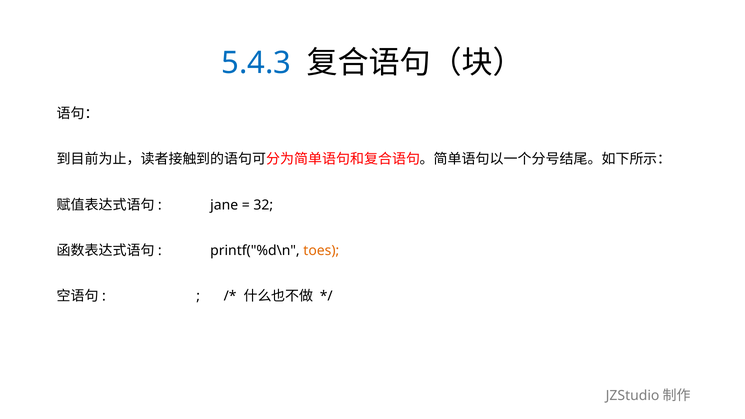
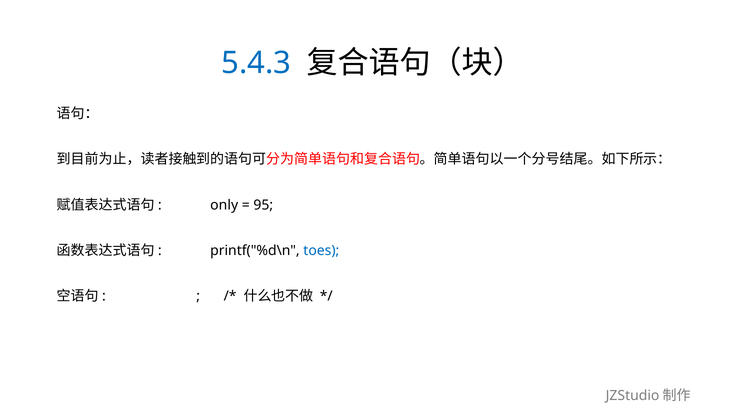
jane: jane -> only (224, 205)
32: 32 -> 95 (263, 205)
toes colour: orange -> blue (321, 251)
